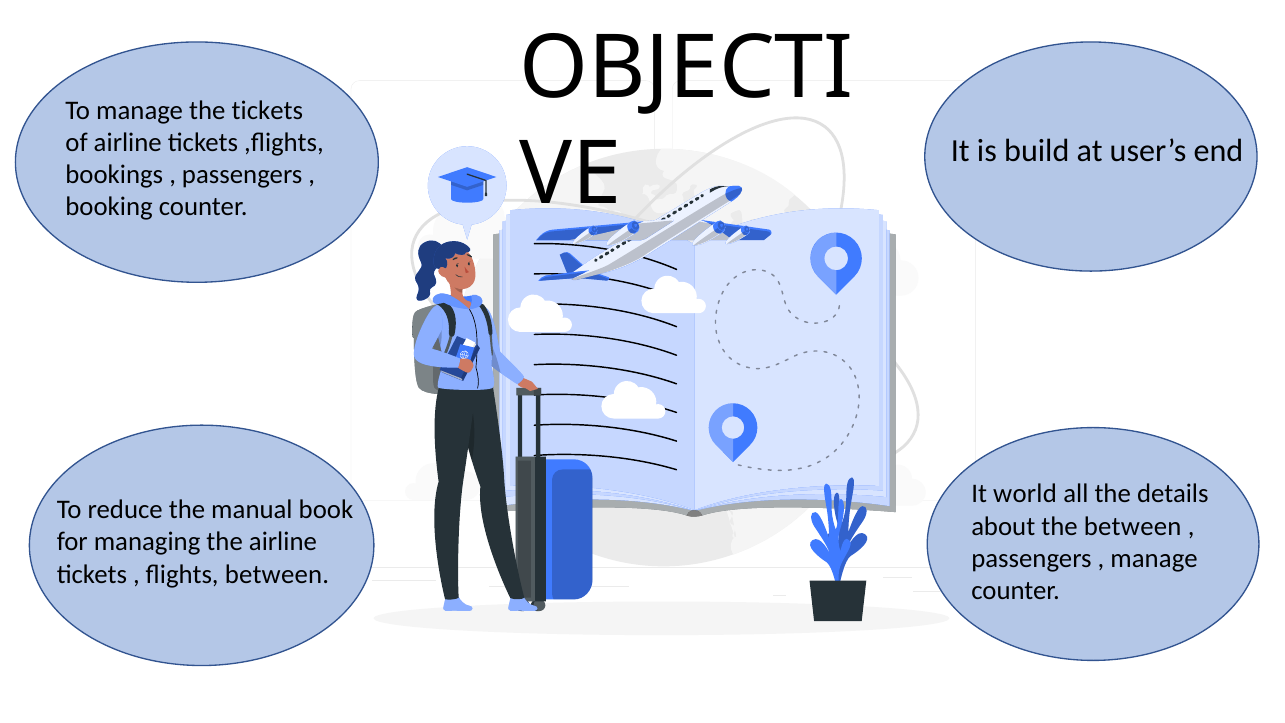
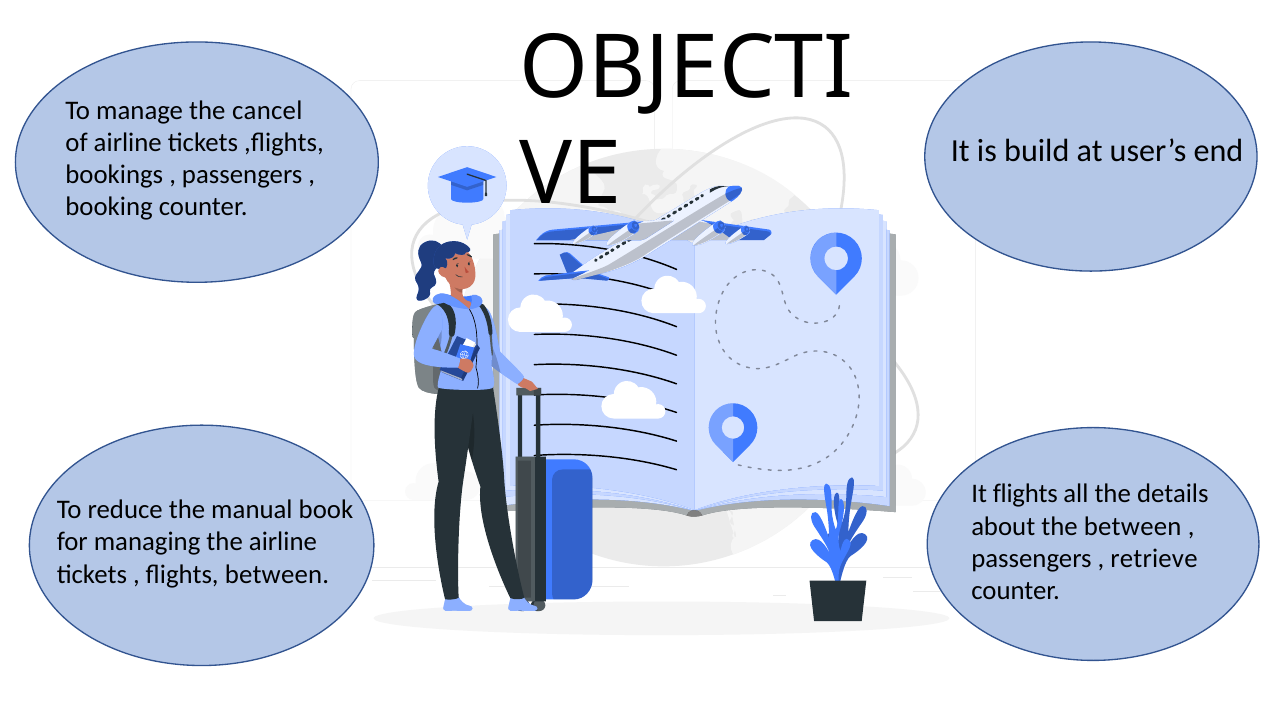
the tickets: tickets -> cancel (267, 110)
It world: world -> flights (1025, 494)
manage: manage -> retrieve (1154, 558)
